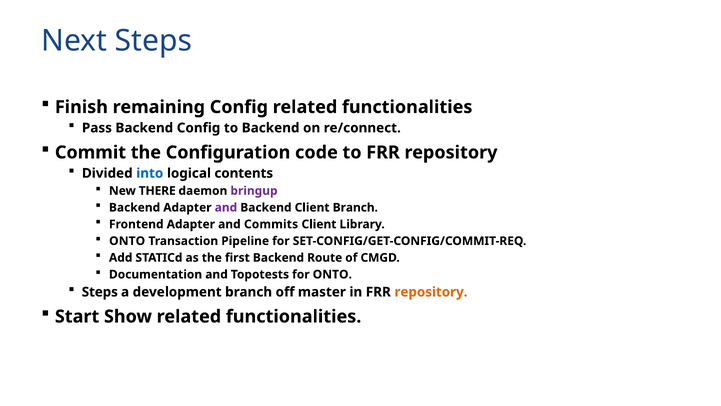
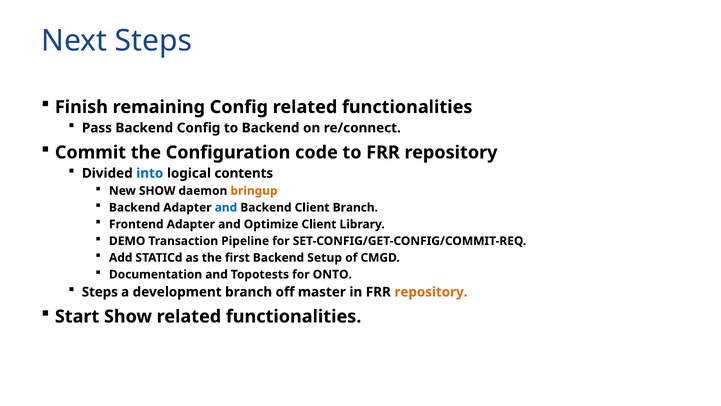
New THERE: THERE -> SHOW (157, 191)
bringup colour: purple -> orange (254, 191)
and colour: purple -> blue (226, 207)
Commits: Commits -> Optimize (271, 224)
ONTO: ONTO -> DEMO (127, 241)
Route: Route -> Setup (325, 257)
